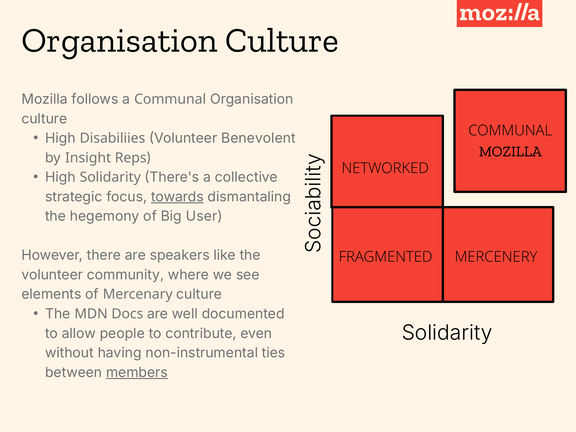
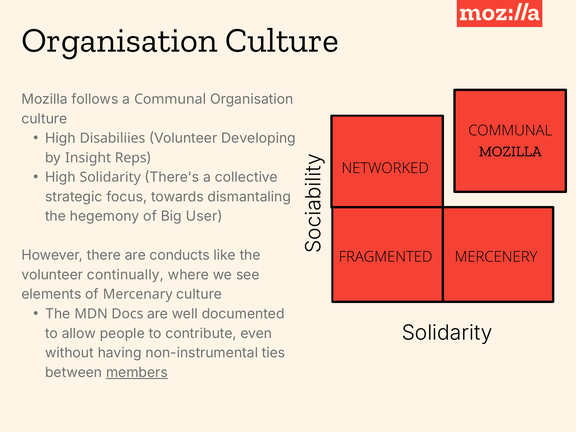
Benevolent: Benevolent -> Developing (259, 138)
towards underline: present -> none (177, 197)
speakers: speakers -> conducts (180, 255)
community: community -> continually (125, 275)
